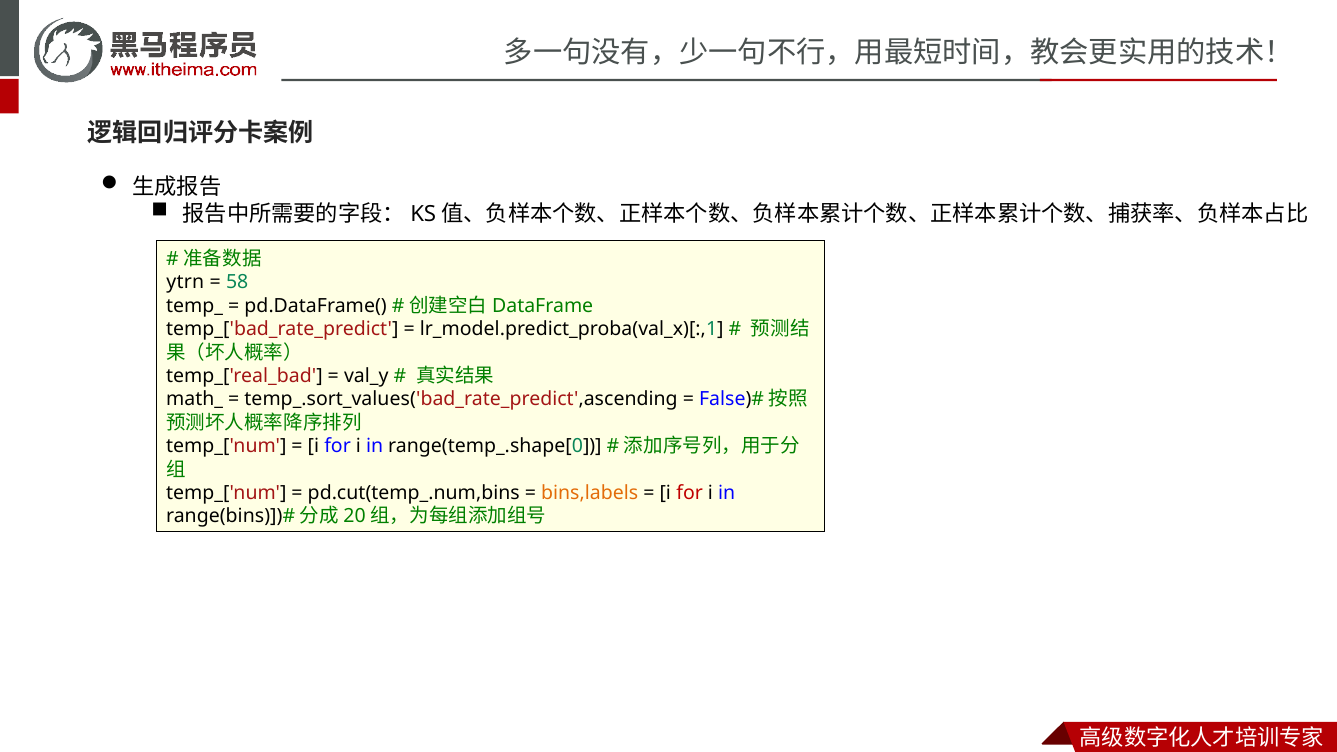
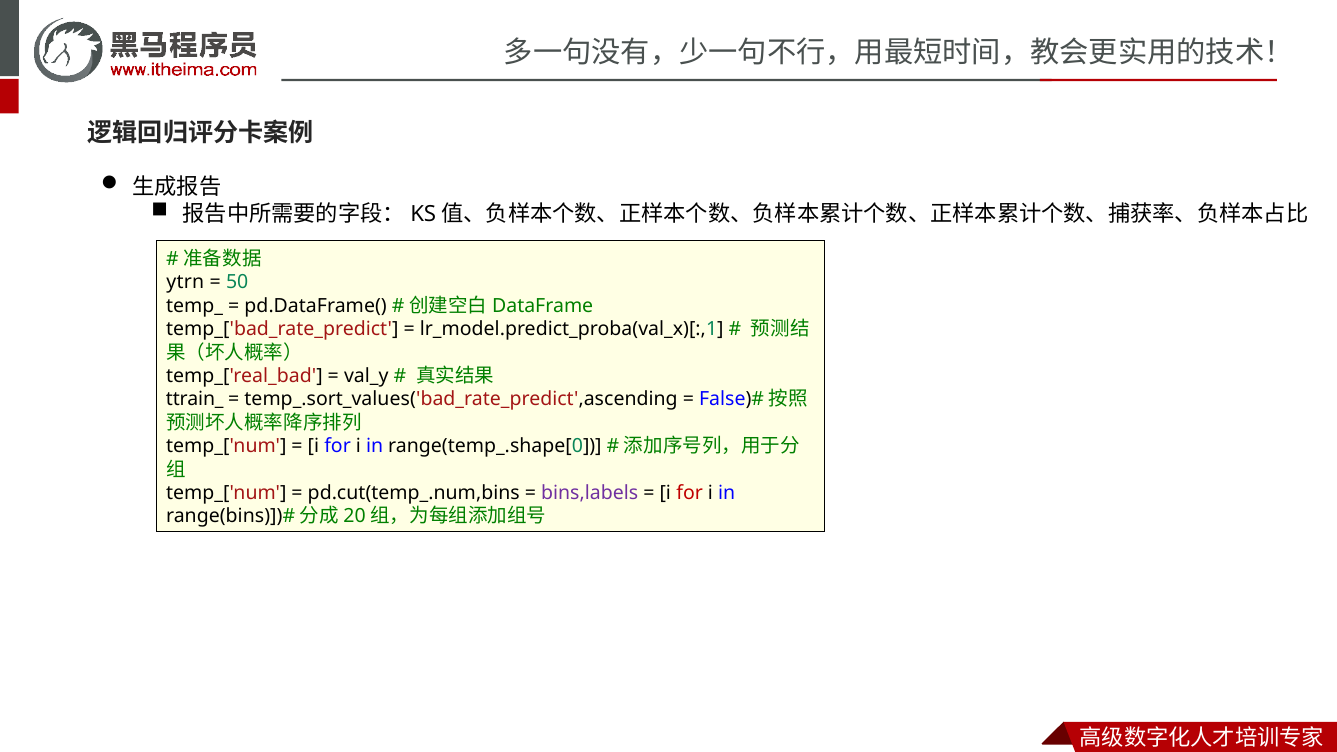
58: 58 -> 50 (237, 282)
math_: math_ -> ttrain_ (195, 399)
bins,labels colour: orange -> purple (590, 493)
